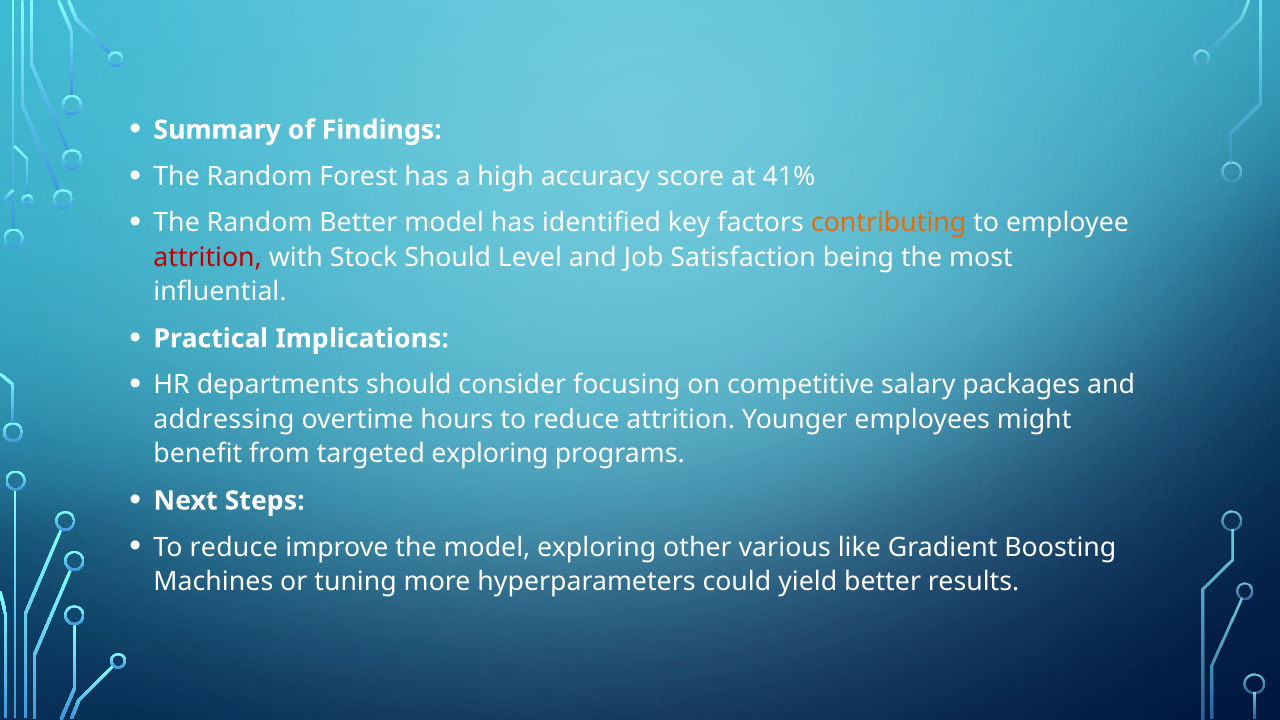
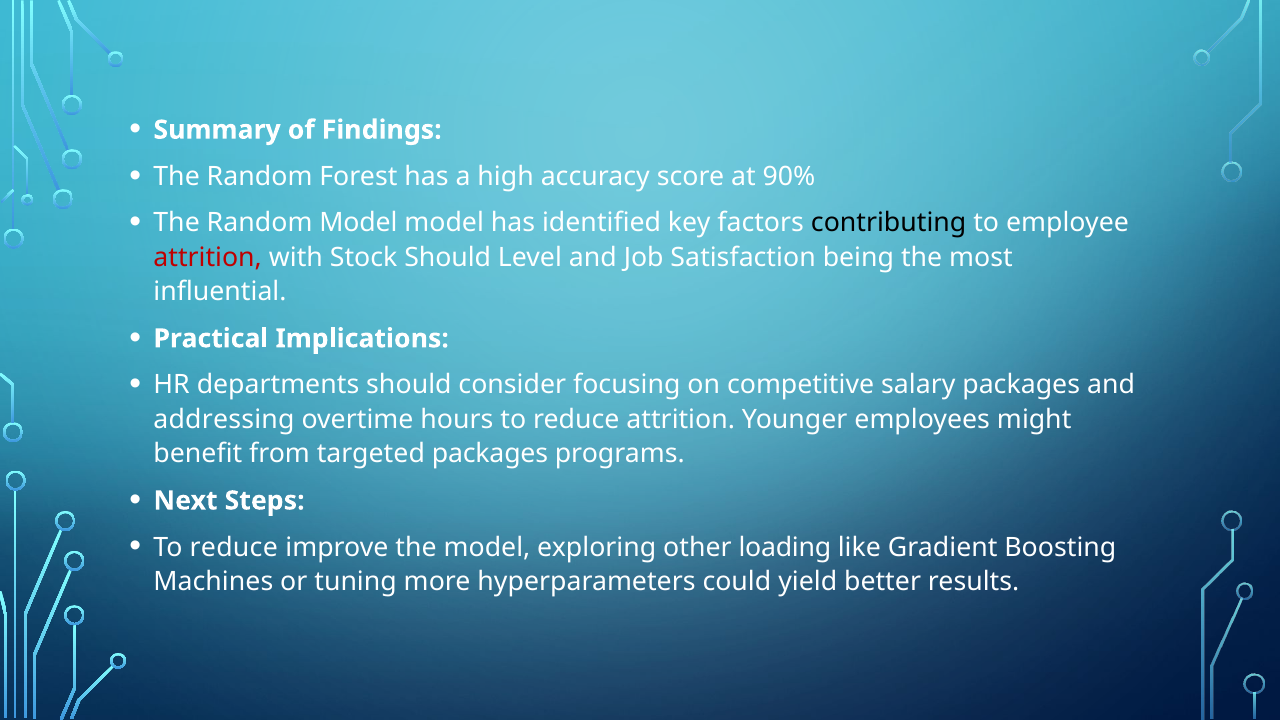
41%: 41% -> 90% (789, 176)
Random Better: Better -> Model (358, 223)
contributing colour: orange -> black (889, 223)
targeted exploring: exploring -> packages (490, 454)
various: various -> loading (785, 547)
